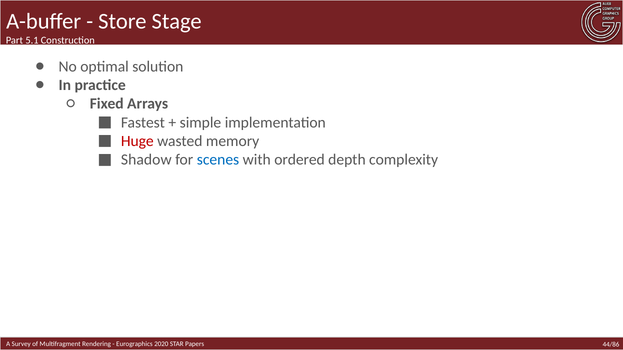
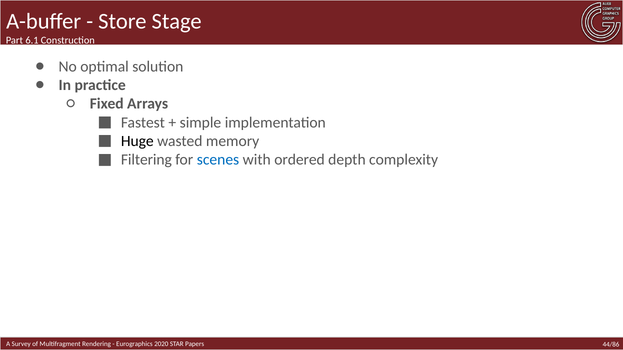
5.1: 5.1 -> 6.1 (32, 40)
Huge colour: red -> black (137, 141)
Shadow: Shadow -> Filtering (146, 160)
